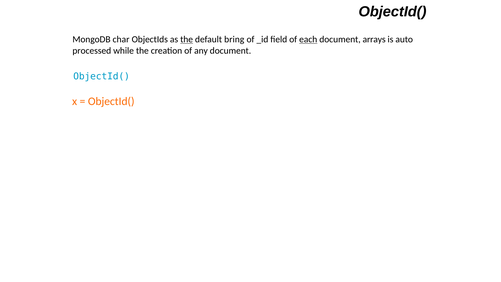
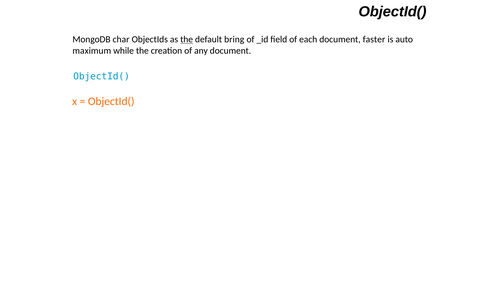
each underline: present -> none (308, 39)
arrays: arrays -> faster (374, 39)
processed: processed -> maximum (92, 51)
